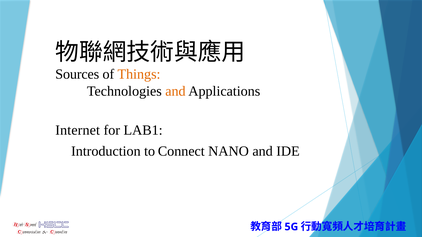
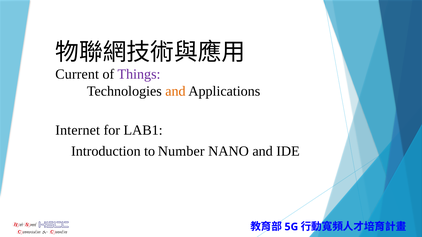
Sources: Sources -> Current (77, 74)
Things colour: orange -> purple (139, 74)
Connect: Connect -> Number (181, 152)
